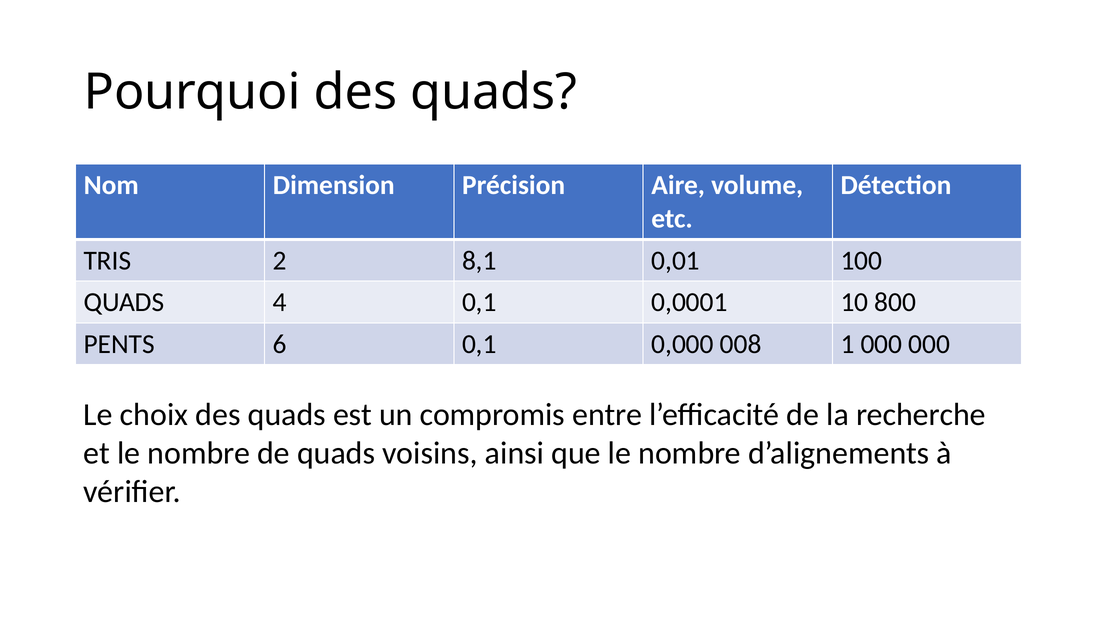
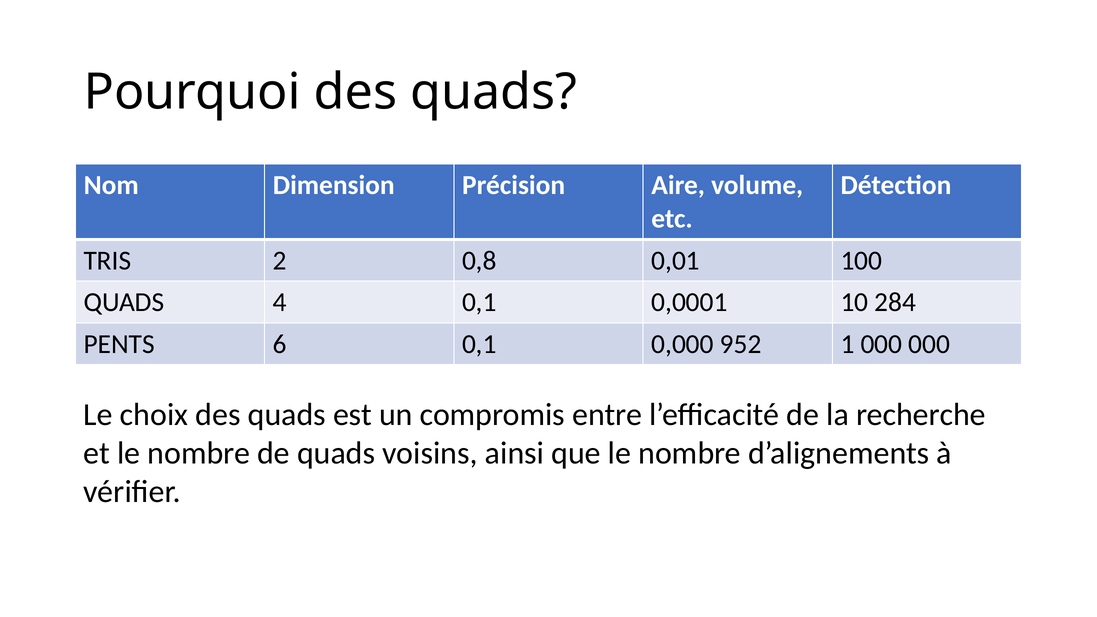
8,1: 8,1 -> 0,8 (479, 261)
800: 800 -> 284 (895, 302)
008: 008 -> 952 (741, 344)
